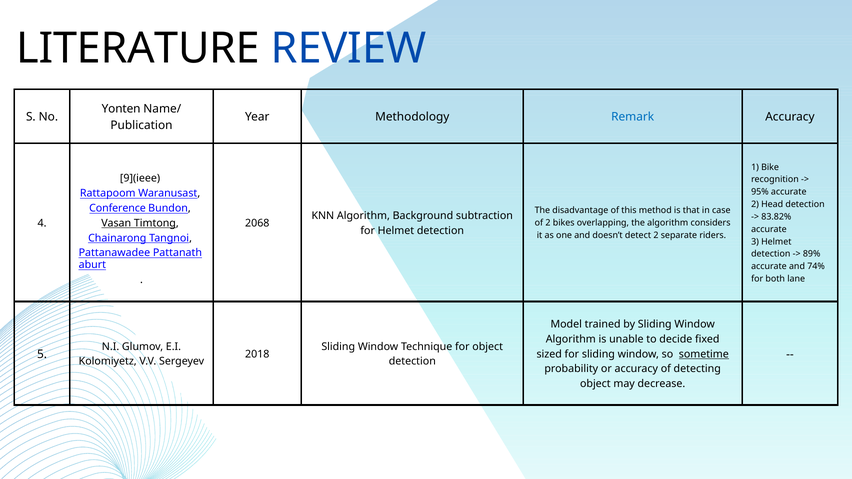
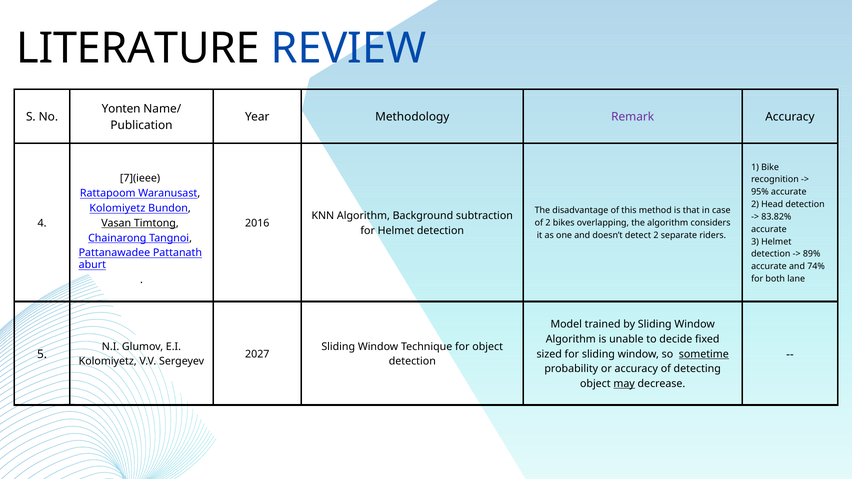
Remark colour: blue -> purple (633, 117)
9](ieee: 9](ieee -> 7](ieee (140, 179)
Conference: Conference -> Kolomiyetz (117, 208)
2068: 2068 -> 2016 (257, 223)
2018: 2018 -> 2027 (257, 354)
may underline: none -> present (624, 384)
